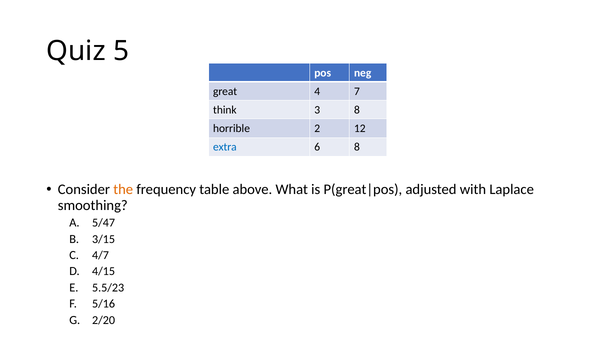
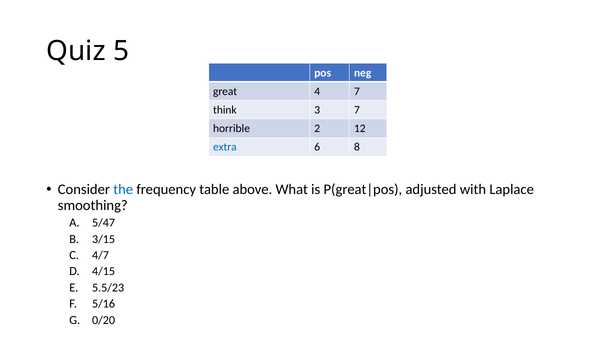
3 8: 8 -> 7 (357, 110)
the colour: orange -> blue (123, 189)
2/20: 2/20 -> 0/20 (104, 320)
